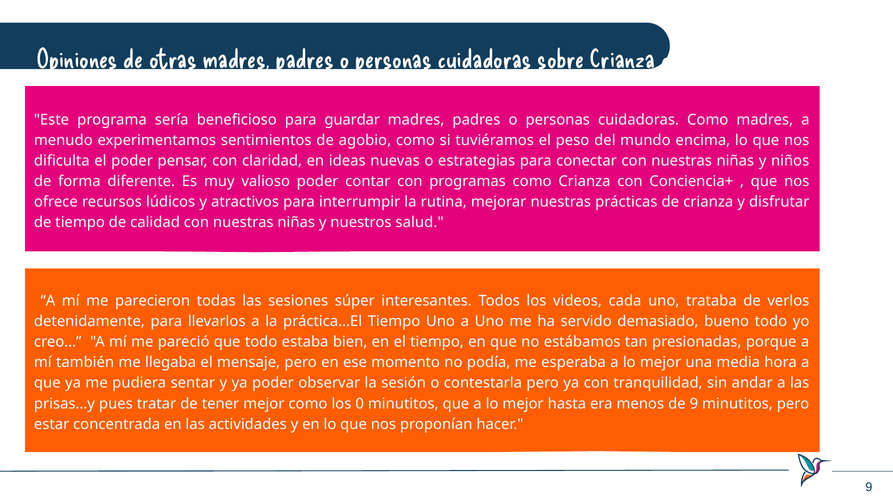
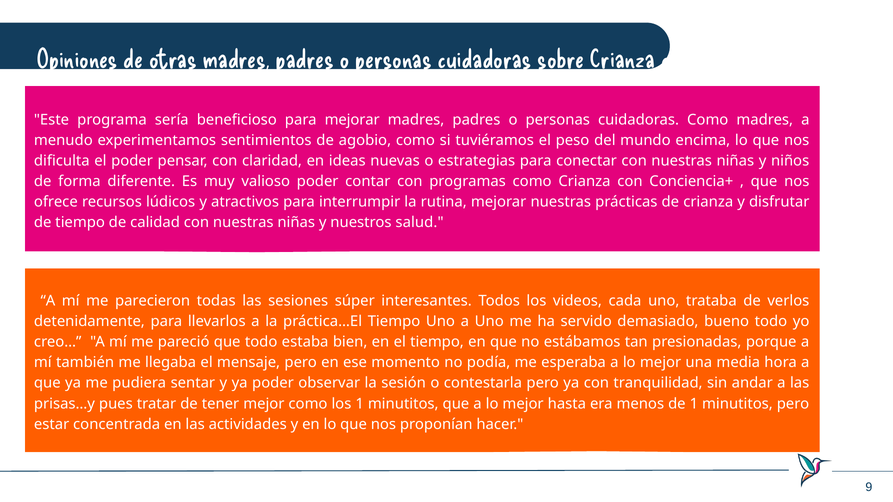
para guardar: guardar -> mejorar (352, 120)
los 0: 0 -> 1 (360, 404)
de 9: 9 -> 1 (694, 404)
